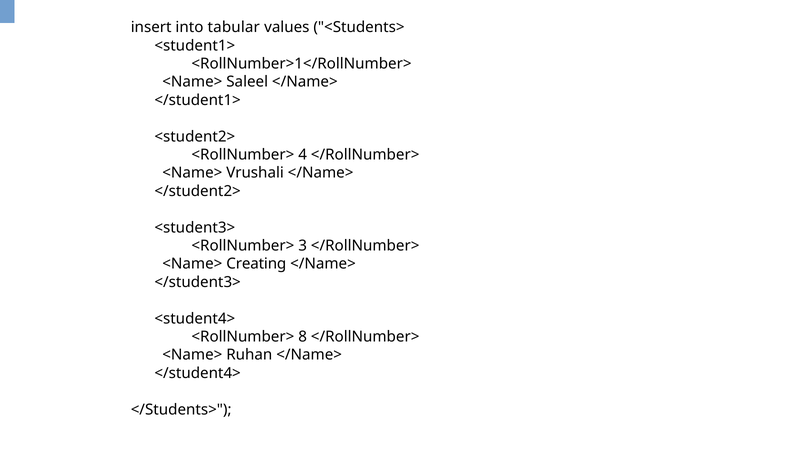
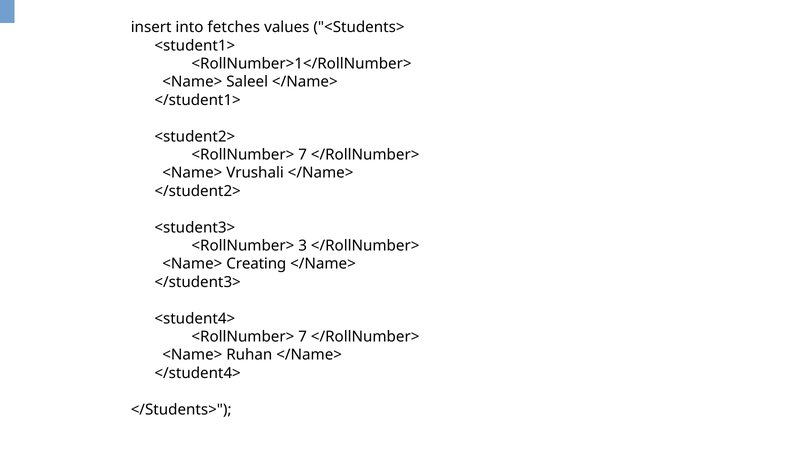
tabular: tabular -> fetches (234, 27)
4: 4 -> 7 (303, 155)
8: 8 -> 7 (303, 337)
